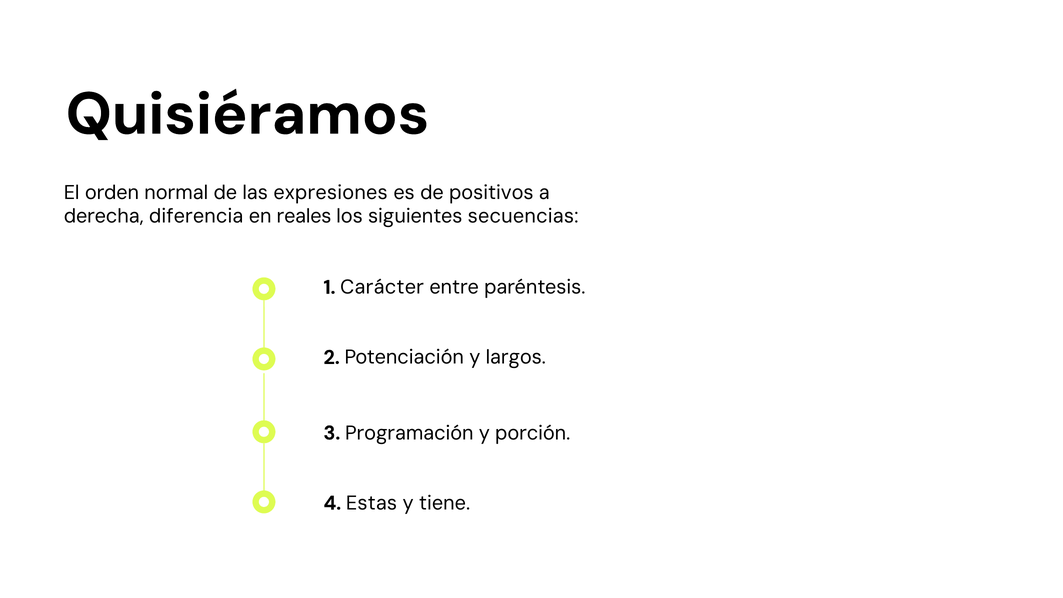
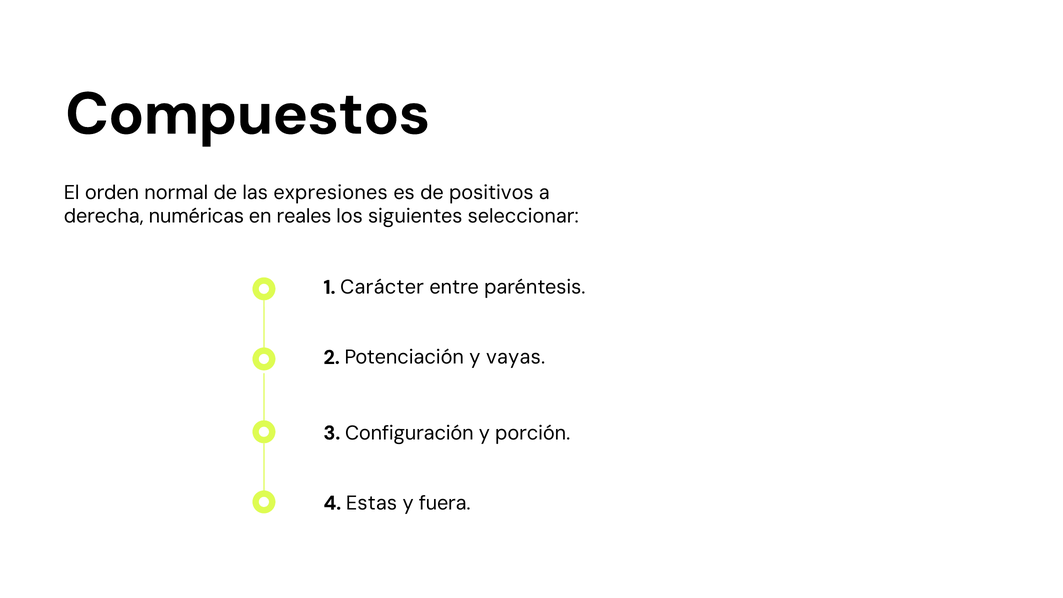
Quisiéramos: Quisiéramos -> Compuestos (248, 114)
diferencia: diferencia -> numéricas (196, 216)
secuencias: secuencias -> seleccionar (523, 216)
largos: largos -> vayas (516, 357)
Programación: Programación -> Configuración (409, 433)
tiene: tiene -> fuera (445, 503)
